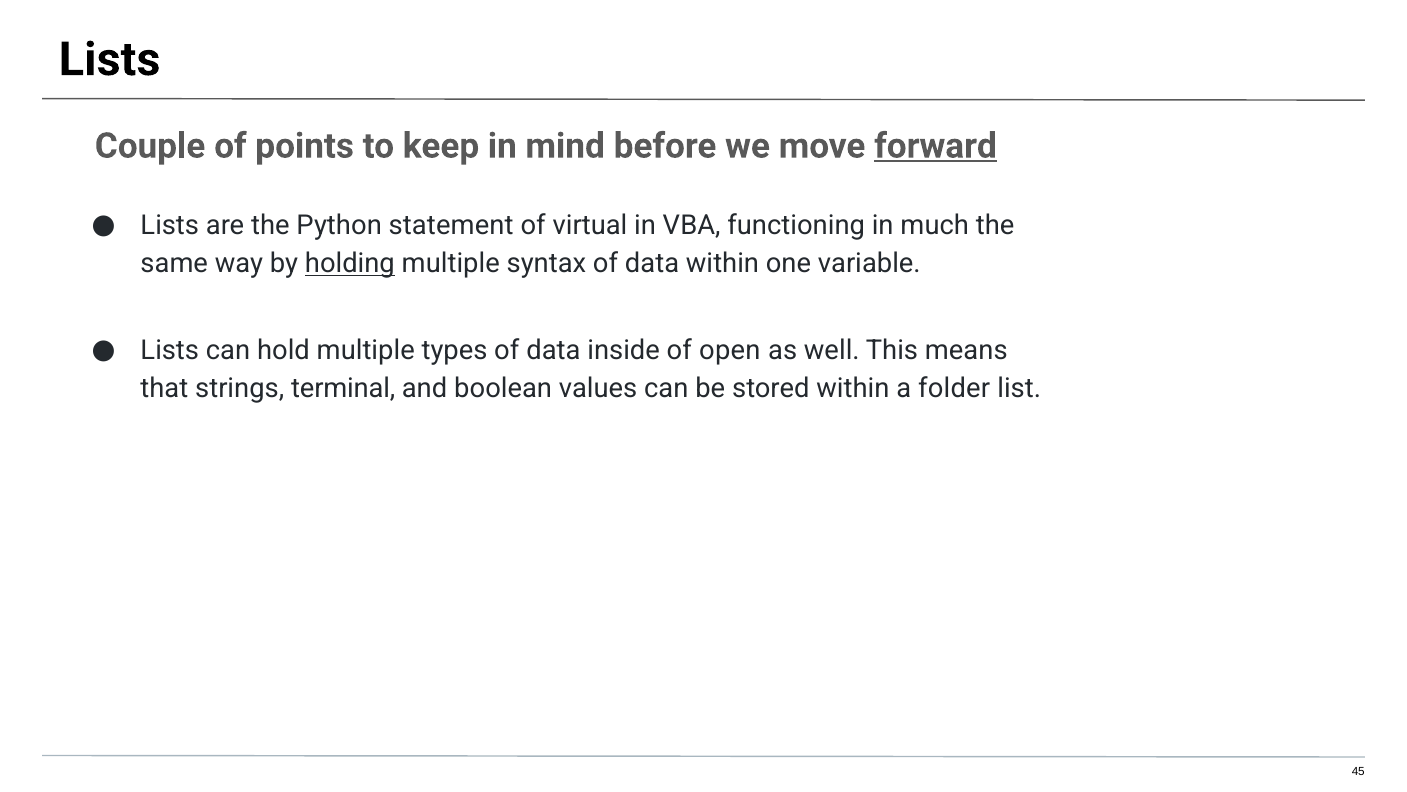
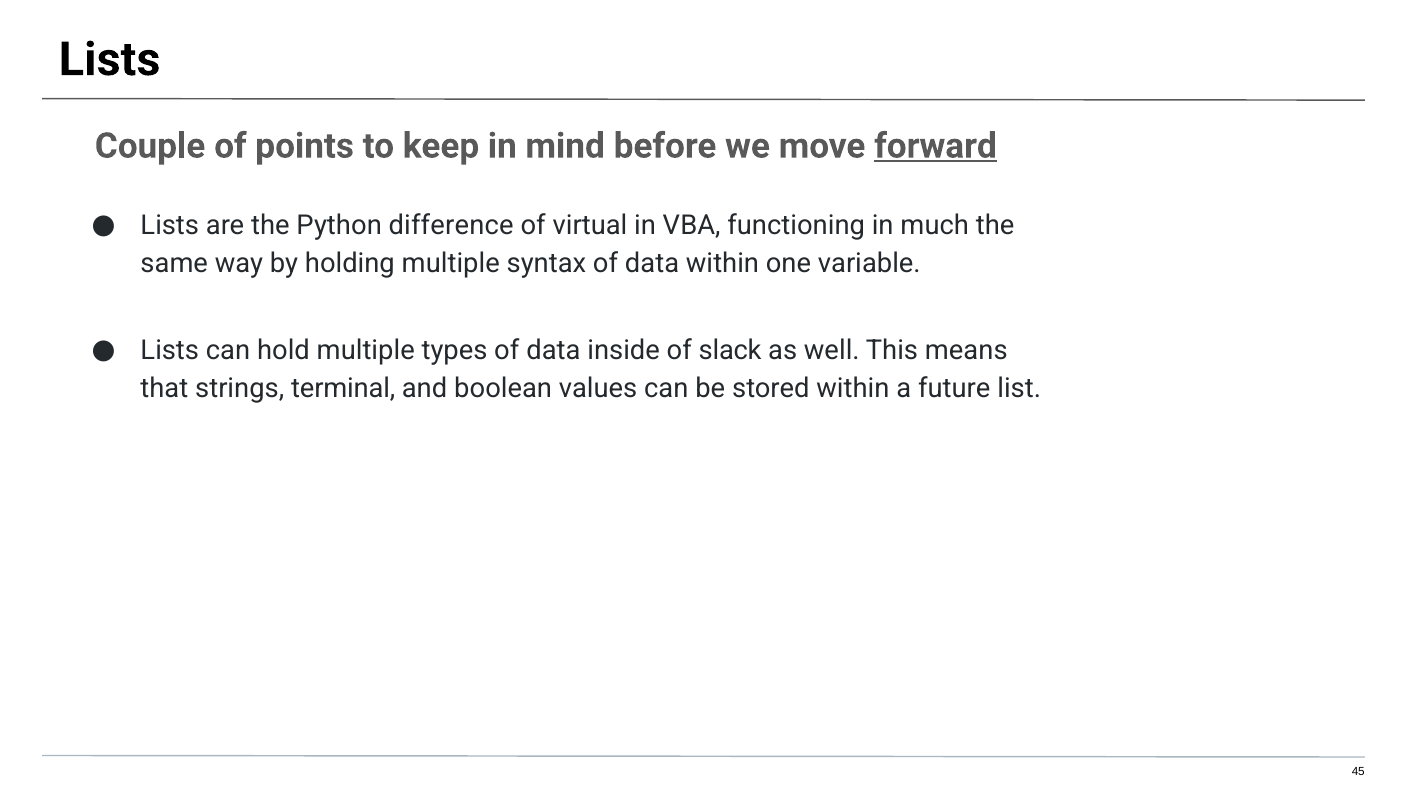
statement: statement -> difference (451, 226)
holding underline: present -> none (350, 264)
open: open -> slack (730, 351)
folder: folder -> future (954, 388)
